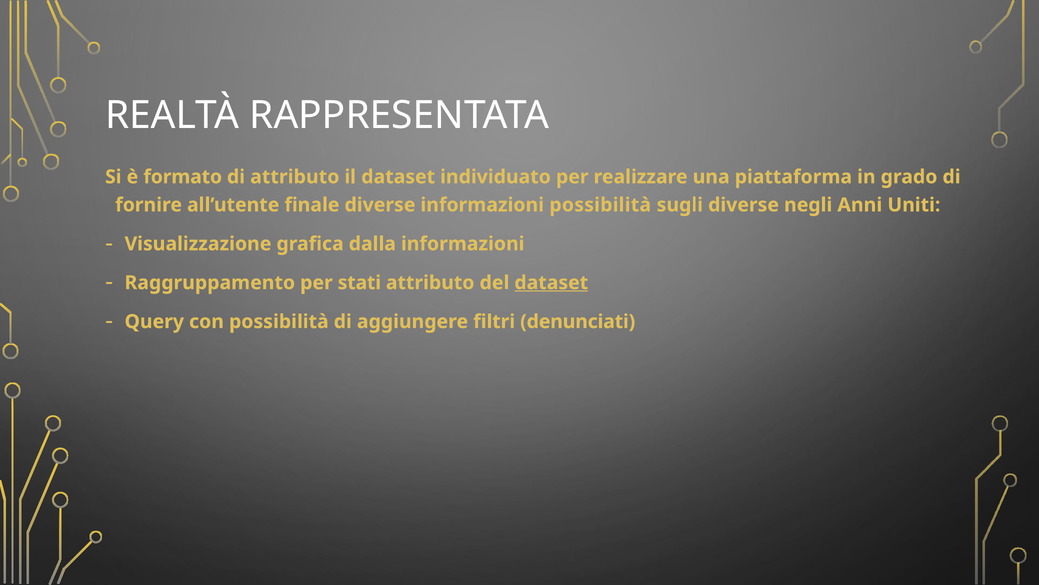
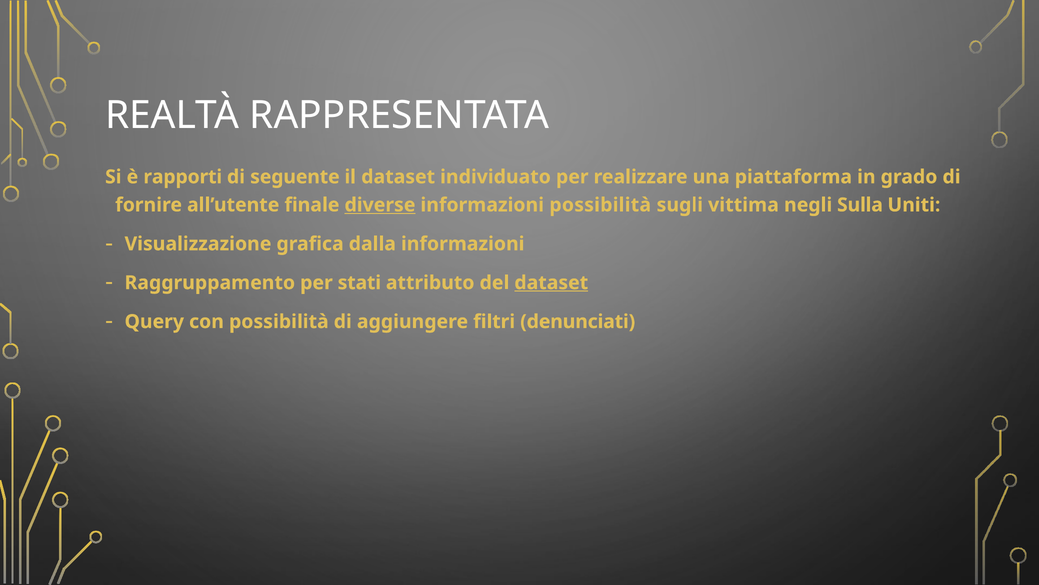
formato: formato -> rapporti (183, 177)
di attributo: attributo -> seguente (295, 177)
diverse underline: none -> present (380, 205)
sugli diverse: diverse -> vittima (743, 205)
Anni: Anni -> Sulla (860, 205)
